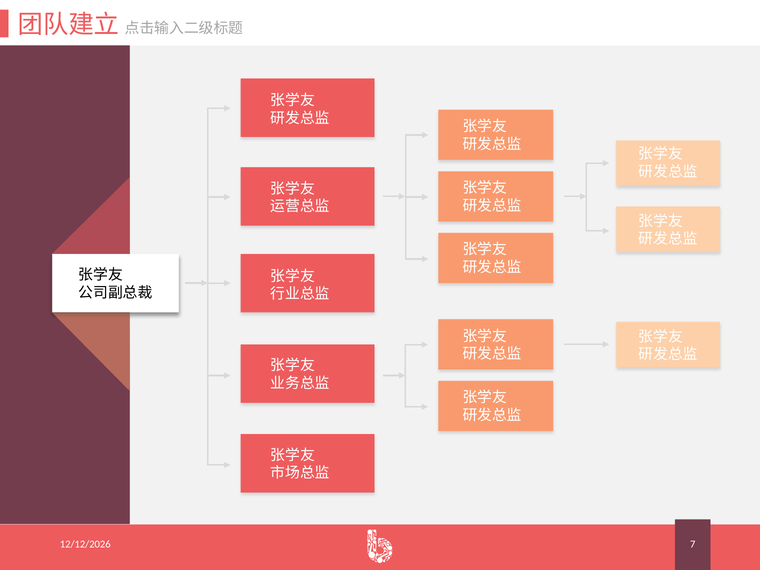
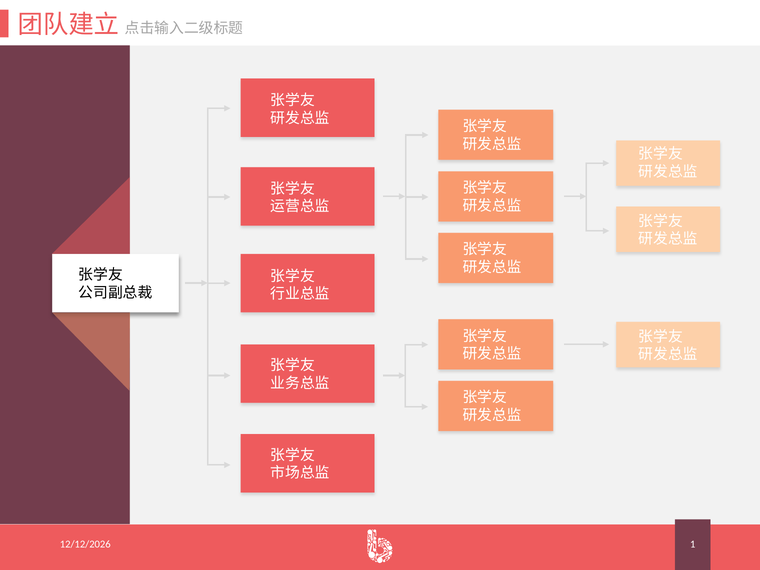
7: 7 -> 1 (693, 544)
